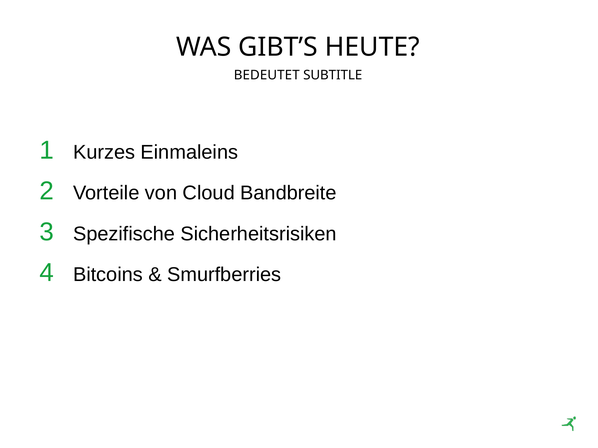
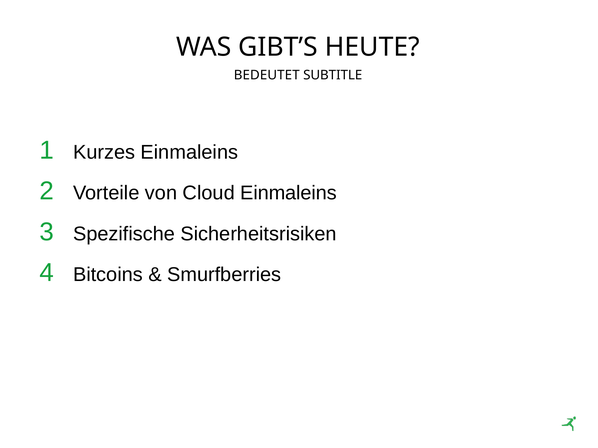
Cloud Bandbreite: Bandbreite -> Einmaleins (288, 193)
